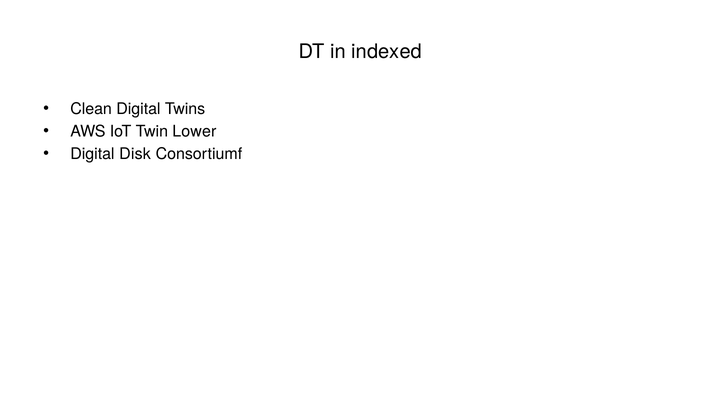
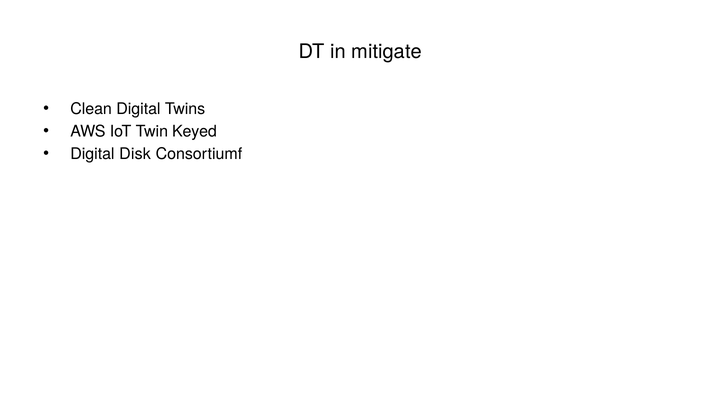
indexed: indexed -> mitigate (387, 51)
Lower: Lower -> Keyed (194, 131)
